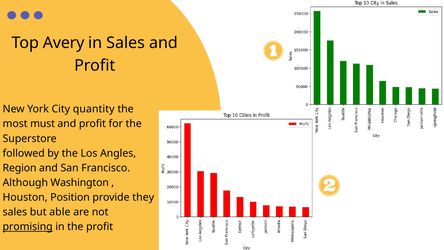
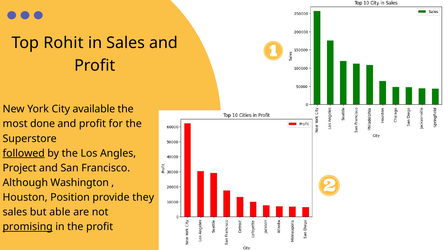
Avery: Avery -> Rohit (63, 43)
quantity: quantity -> available (94, 109)
must: must -> done (43, 124)
followed underline: none -> present (24, 153)
Region: Region -> Project (20, 168)
